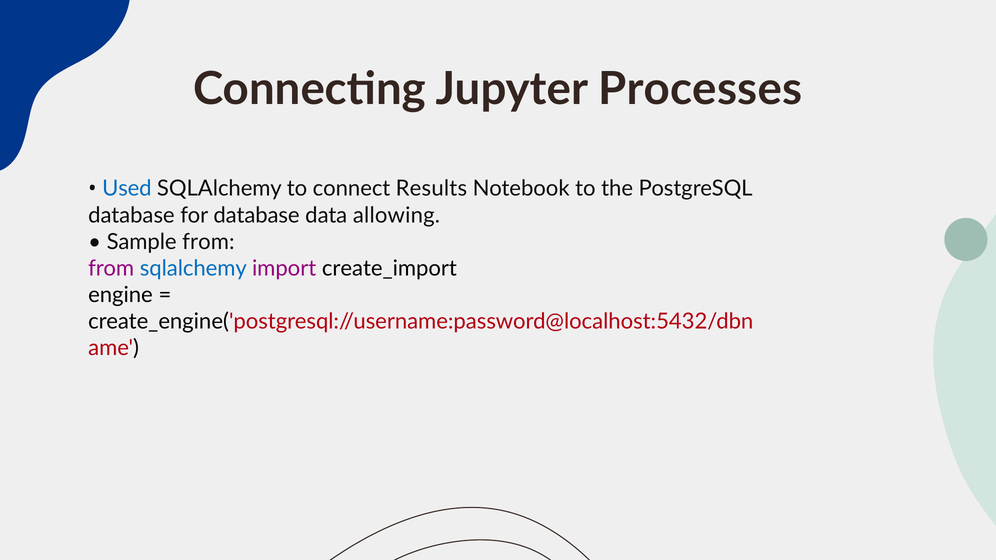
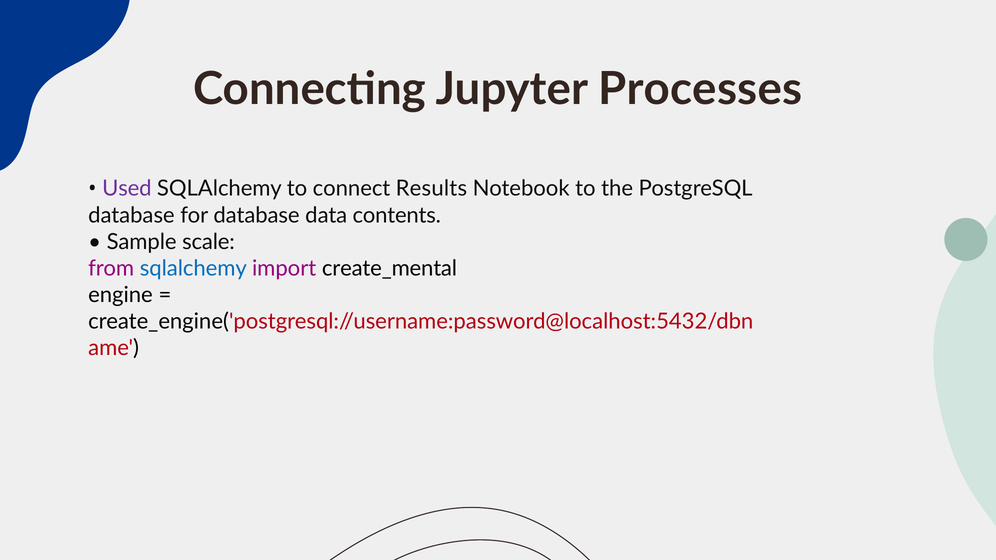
Used colour: blue -> purple (127, 189)
allowing: allowing -> contents (397, 215)
Sample from: from -> scale (209, 242)
create_import: create_import -> create_mental (389, 268)
